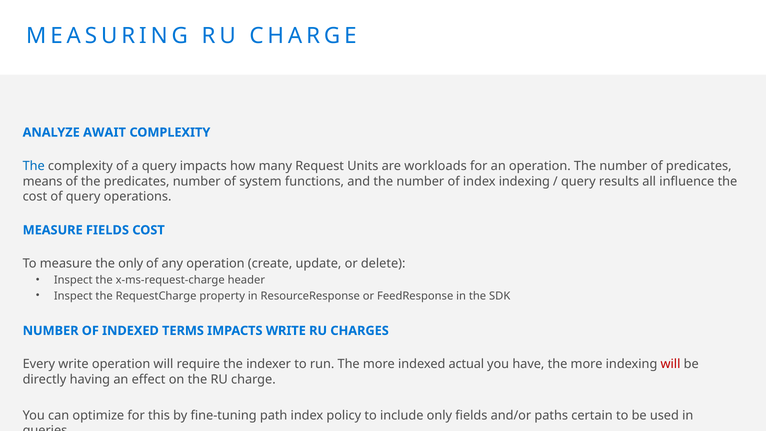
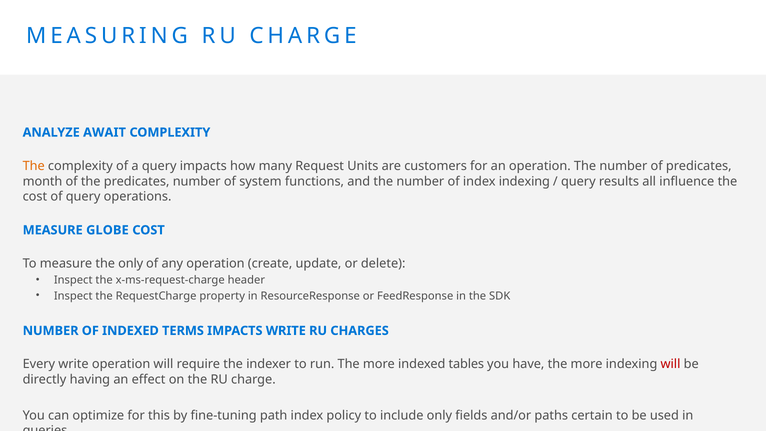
The colour: blue -> orange (34, 166)
workloads: workloads -> customers (436, 166)
means: means -> month (43, 181)
MEASURE FIELDS: FIELDS -> GLOBE (107, 230)
actual: actual -> tables (466, 364)
